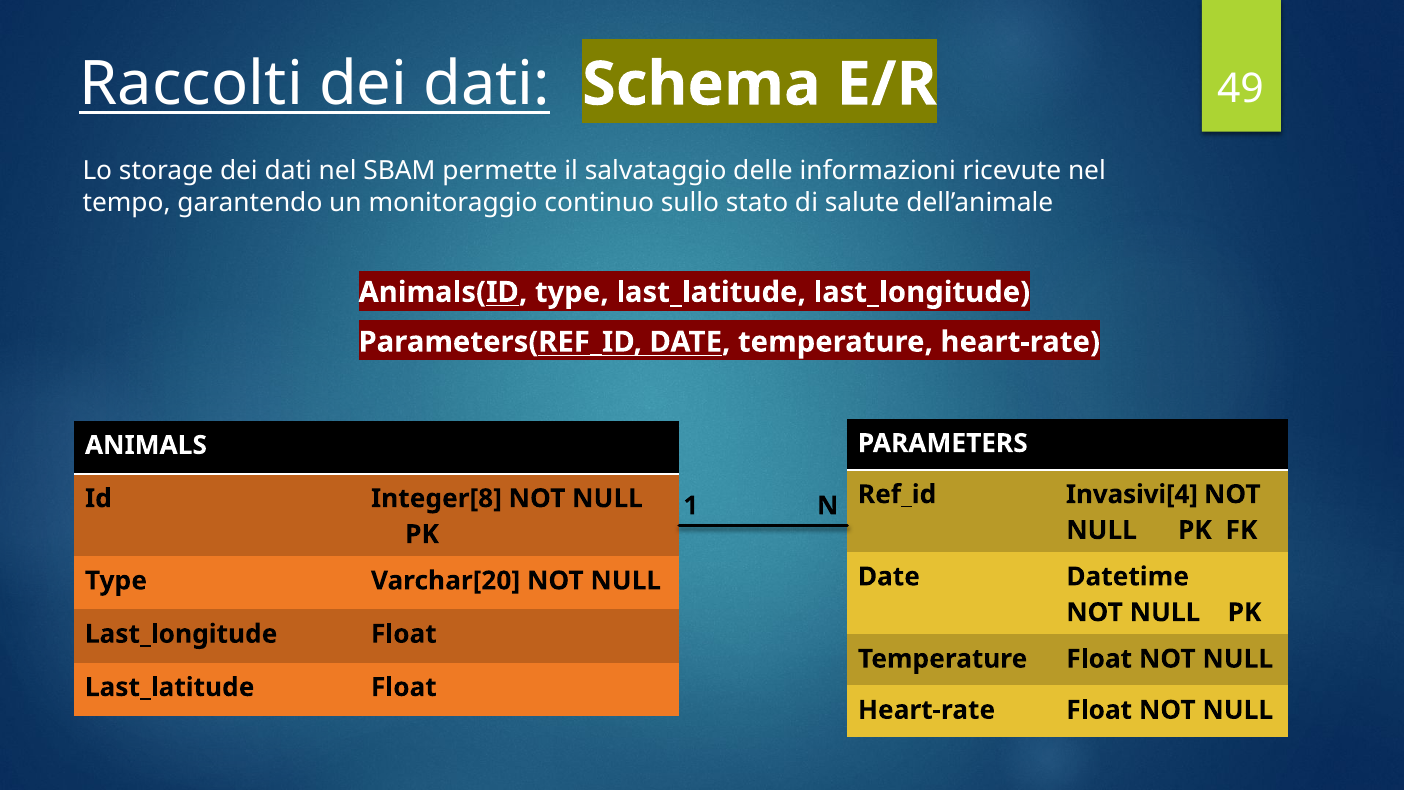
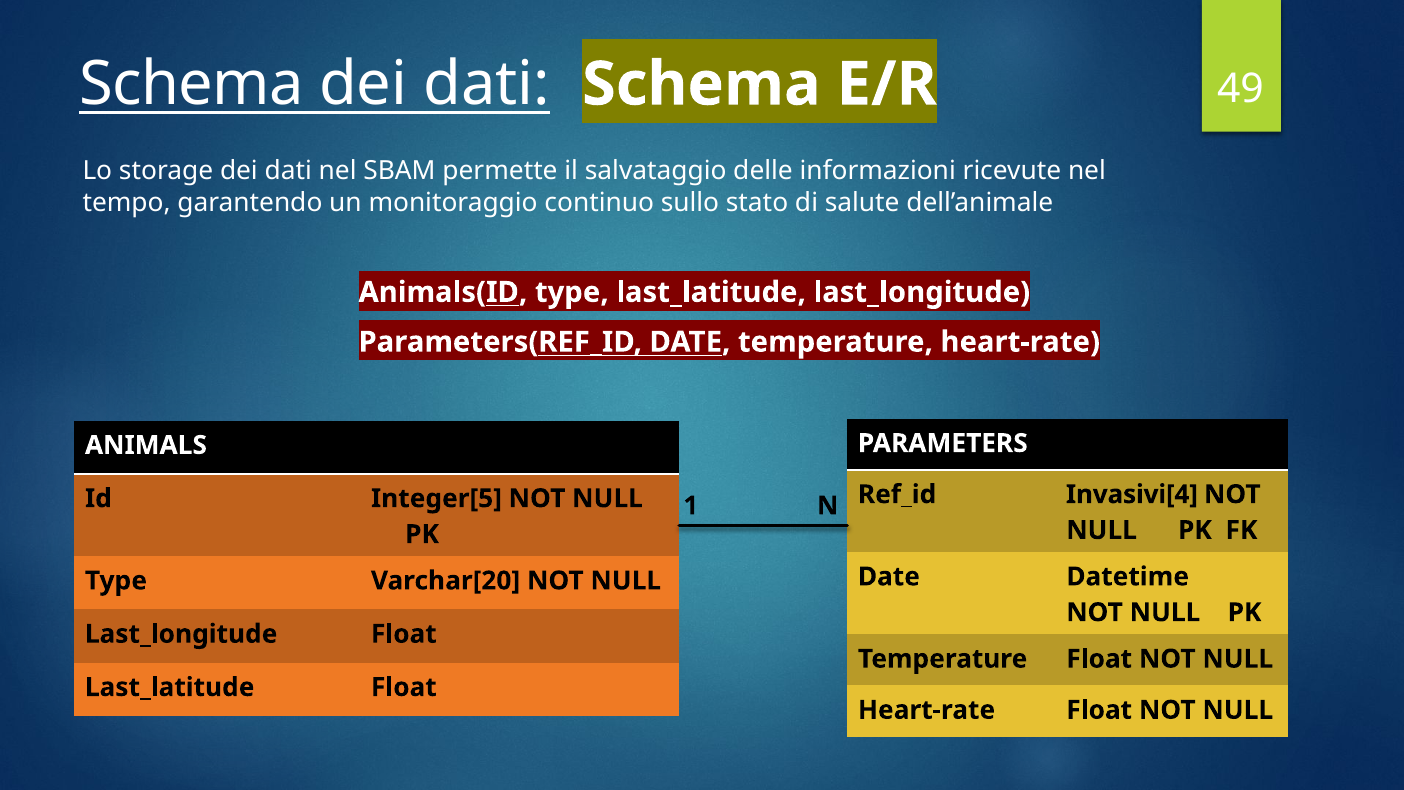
Raccolti: Raccolti -> Schema (192, 84)
Integer[8: Integer[8 -> Integer[5 (436, 498)
